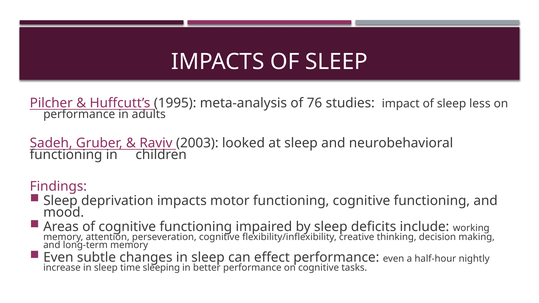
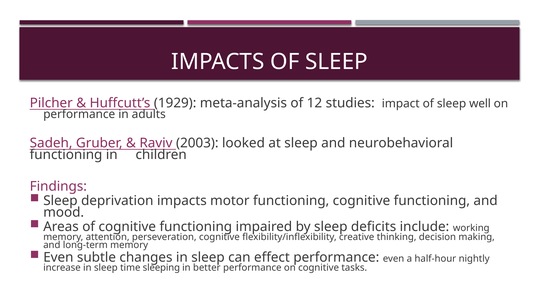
1995: 1995 -> 1929 (175, 103)
76: 76 -> 12 (314, 103)
less: less -> well (480, 104)
